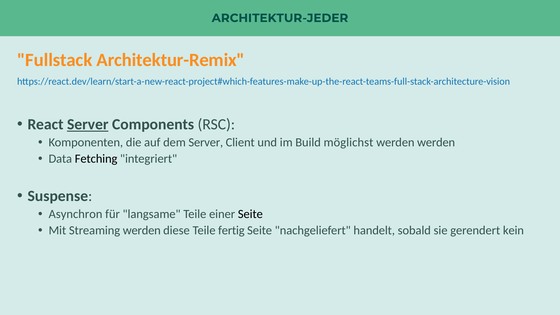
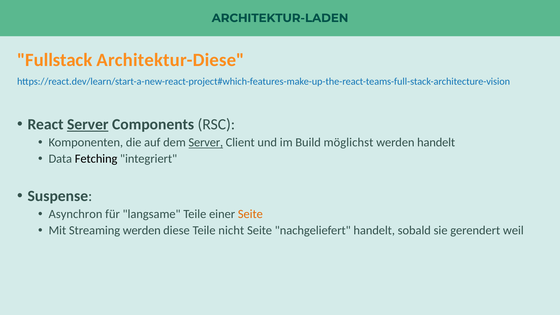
ARCHITEKTUR-JEDER: ARCHITEKTUR-JEDER -> ARCHITEKTUR-LADEN (280, 18)
Architektur-Remix: Architektur-Remix -> Architektur-Diese (171, 60)
Server underline: none -> present (206, 143)
werden werden: werden -> handelt (436, 143)
Seite colour: black -> orange (250, 214)
fertig: fertig -> nicht (231, 231)
kein: kein -> weil (513, 231)
